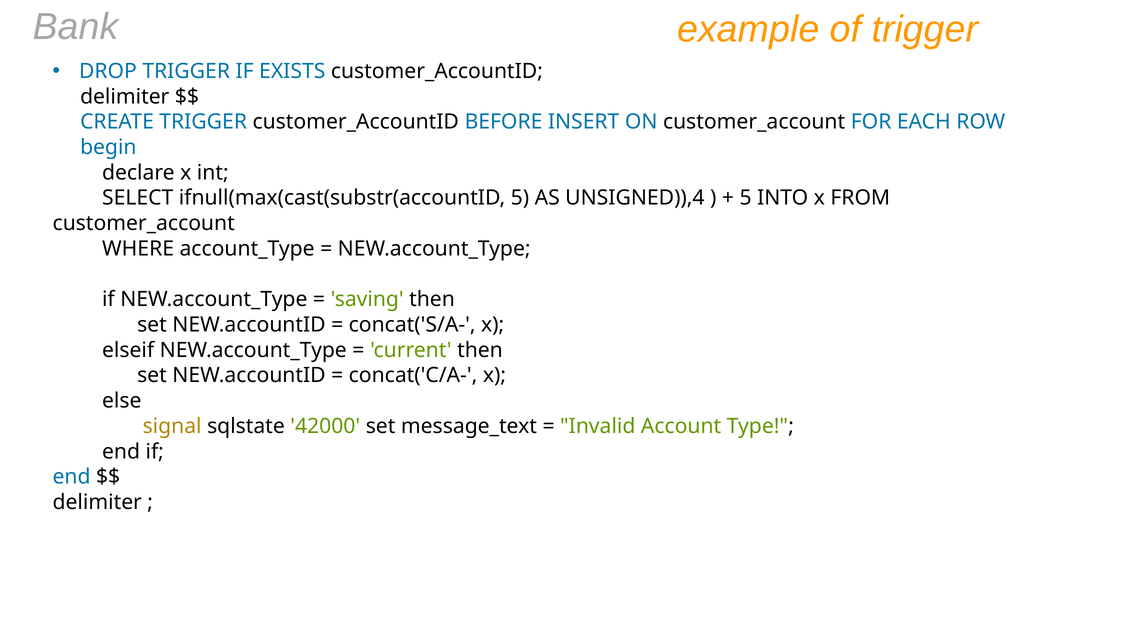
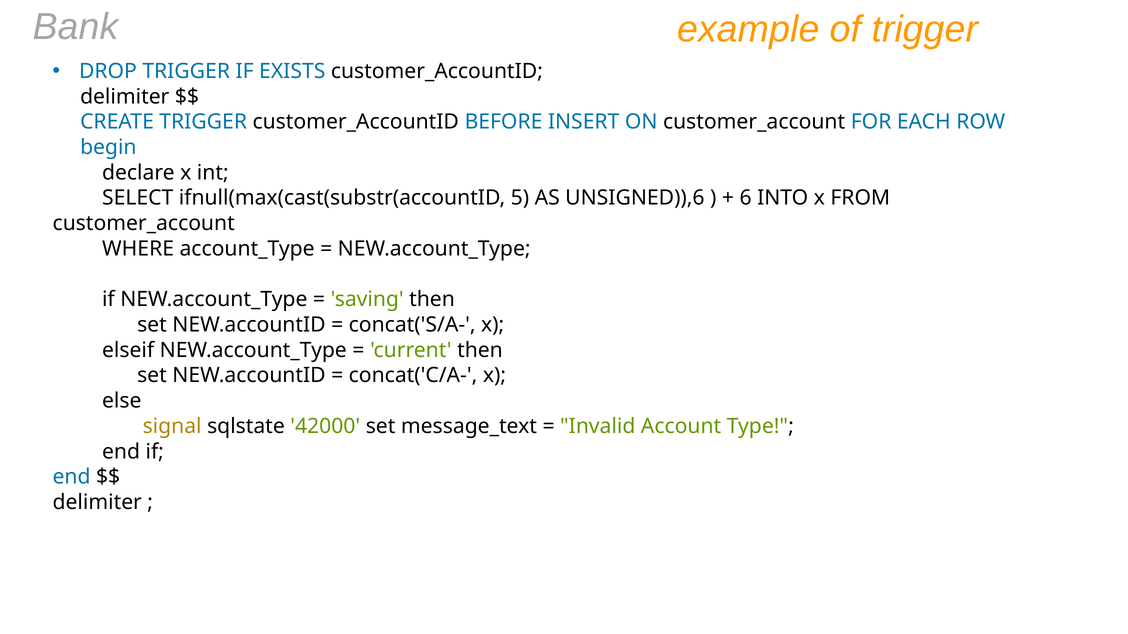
UNSIGNED)),4: UNSIGNED)),4 -> UNSIGNED)),6 (635, 198)
5: 5 -> 6 (746, 198)
